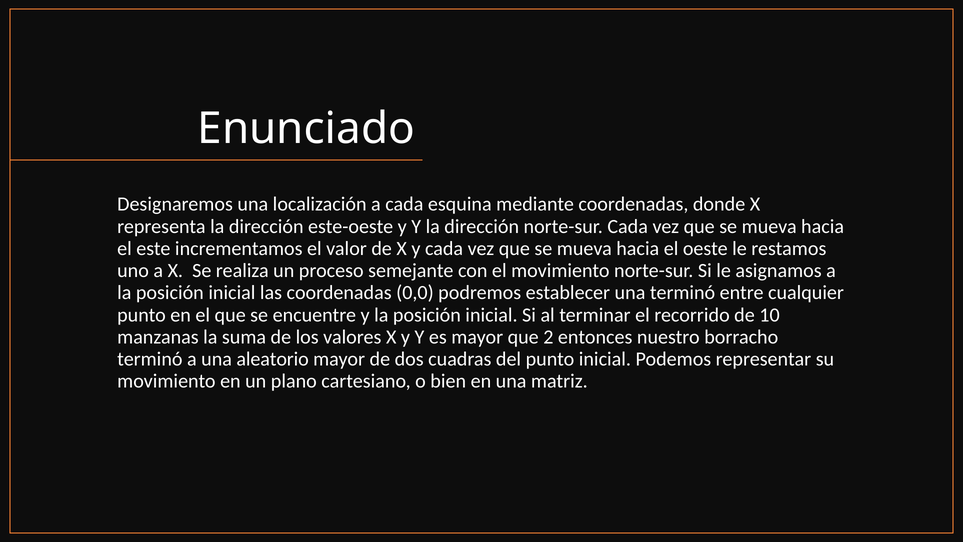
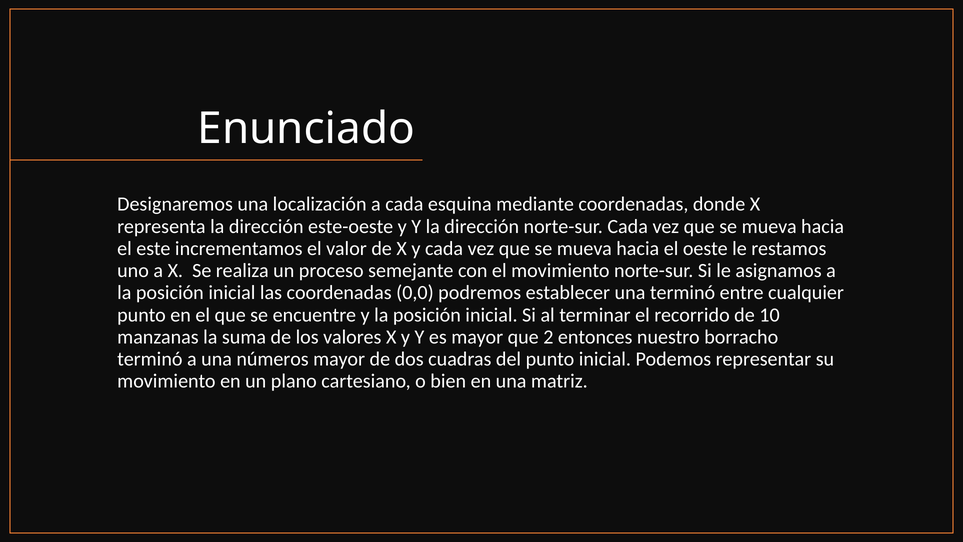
aleatorio: aleatorio -> números (273, 359)
